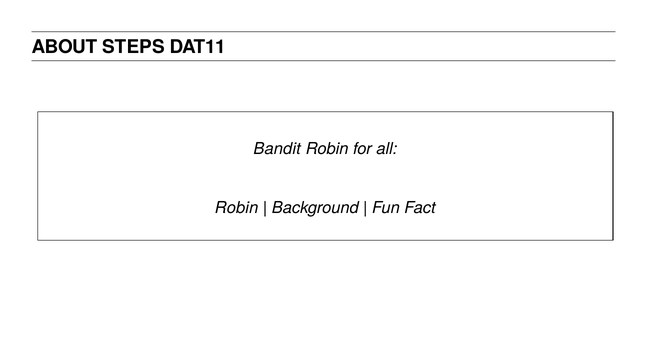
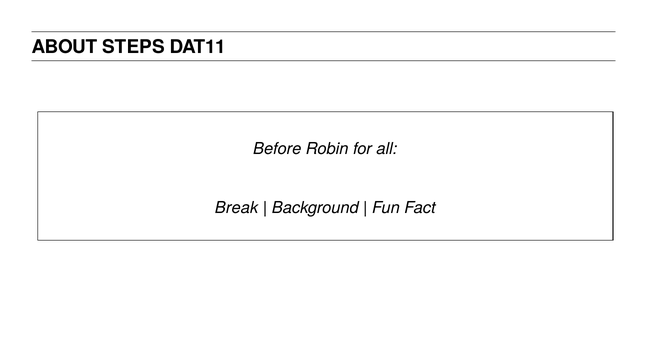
Bandit: Bandit -> Before (277, 149)
Robin: Robin -> Break (237, 208)
